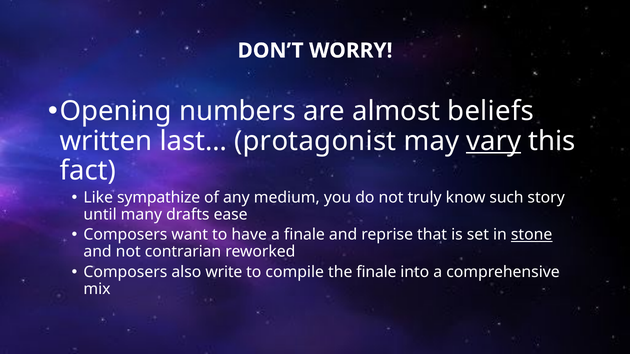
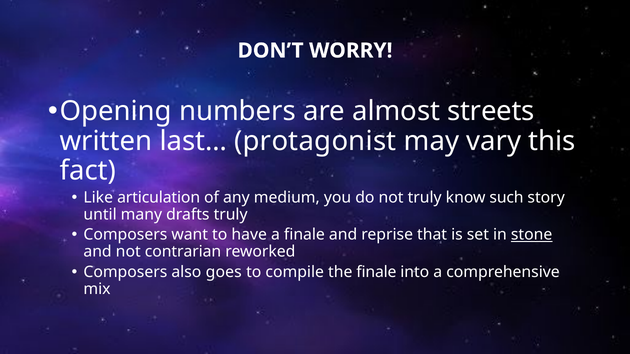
beliefs: beliefs -> streets (491, 111)
vary underline: present -> none (494, 141)
sympathize: sympathize -> articulation (159, 198)
drafts ease: ease -> truly (231, 215)
write: write -> goes (224, 272)
